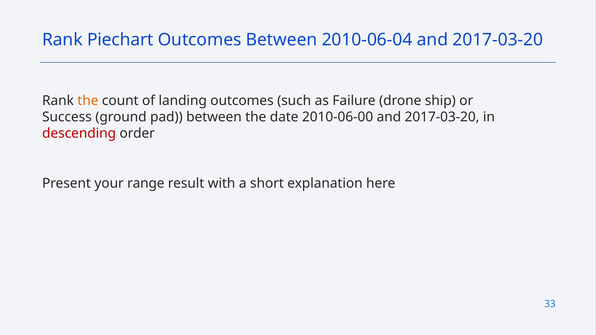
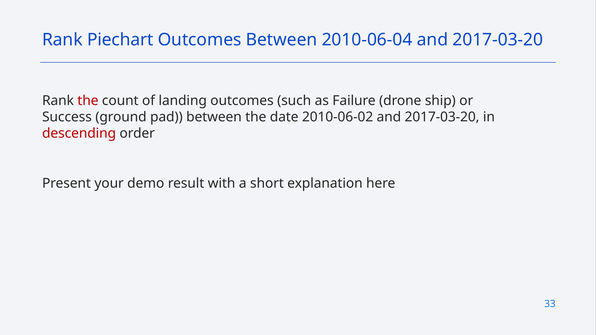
the colour: orange -> red (88, 101)
2010-06-00: 2010-06-00 -> 2010-06-02 (338, 117)
range: range -> demo (146, 184)
